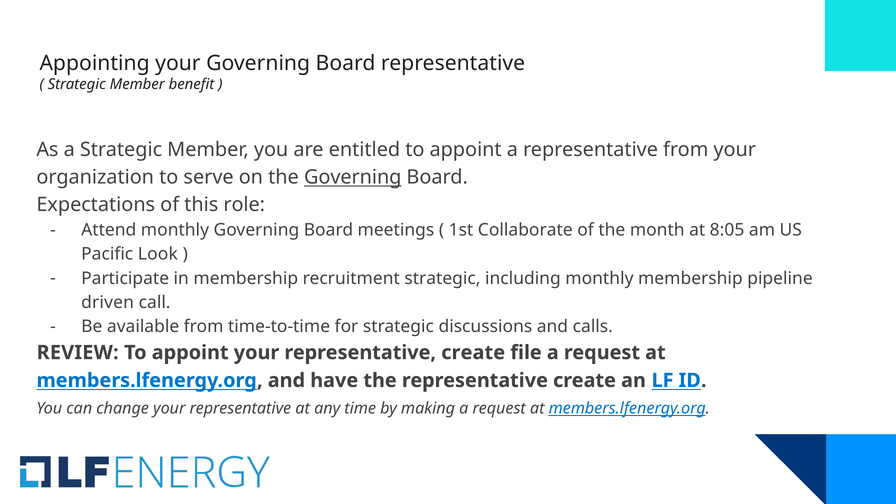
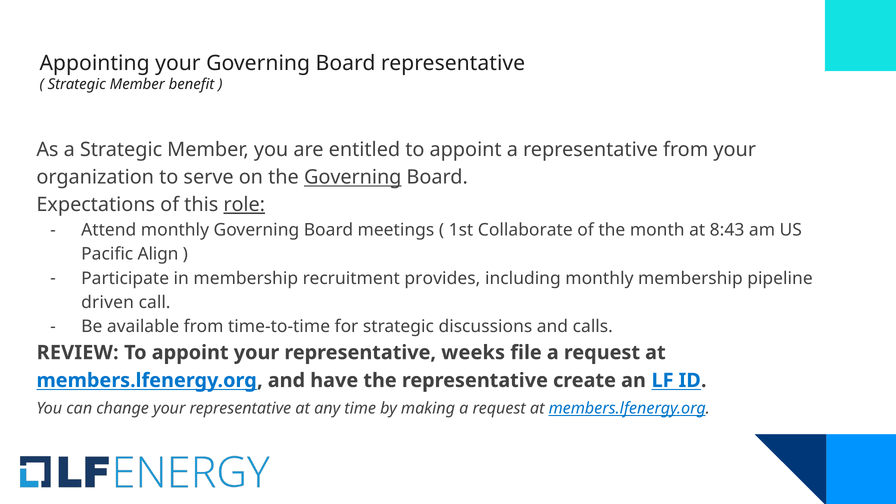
role underline: none -> present (244, 205)
8:05: 8:05 -> 8:43 (727, 230)
Look: Look -> Align (158, 254)
recruitment strategic: strategic -> provides (442, 278)
your representative create: create -> weeks (473, 353)
